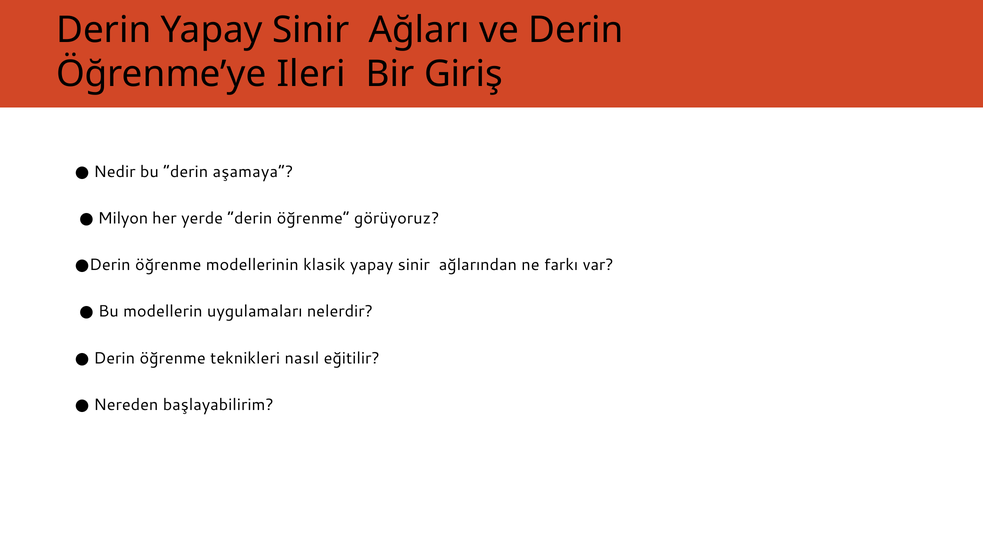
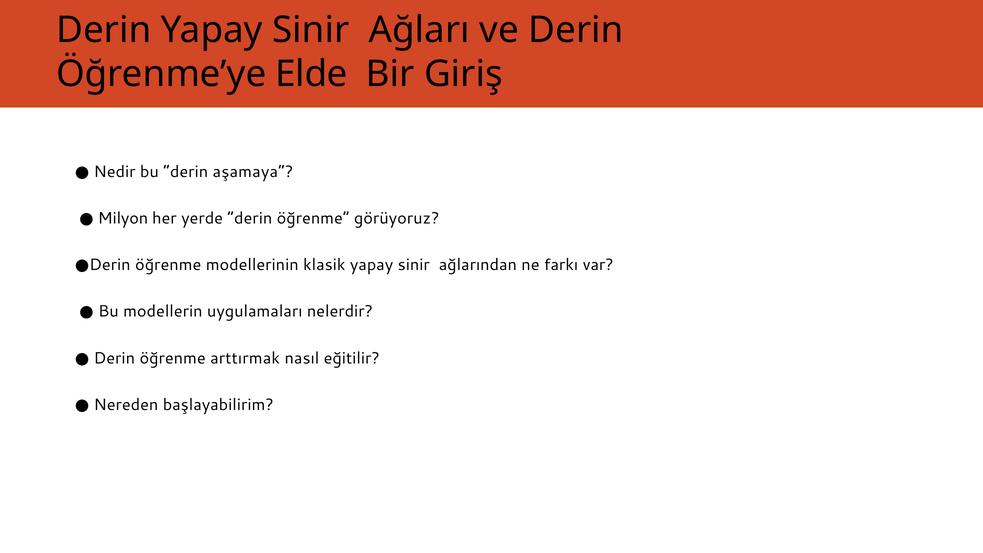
Ileri: Ileri -> Elde (311, 74)
teknikleri: teknikleri -> arttırmak (245, 358)
